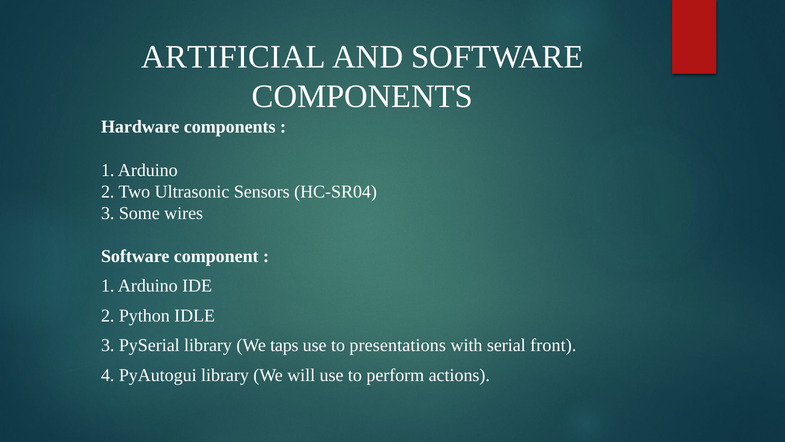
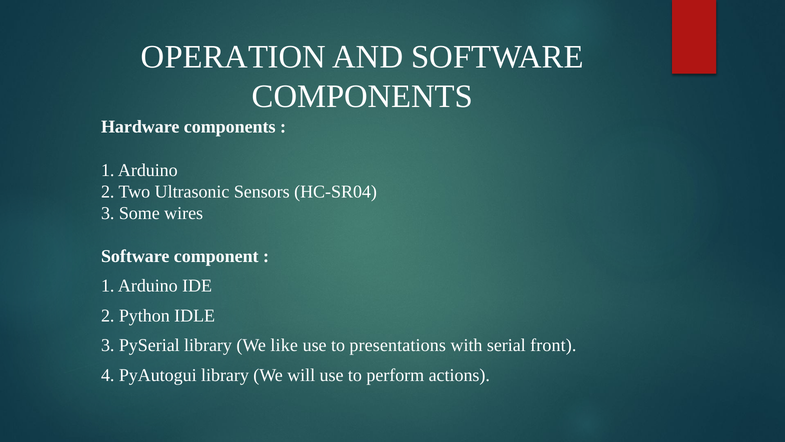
ARTIFICIAL: ARTIFICIAL -> OPERATION (234, 57)
taps: taps -> like (284, 345)
